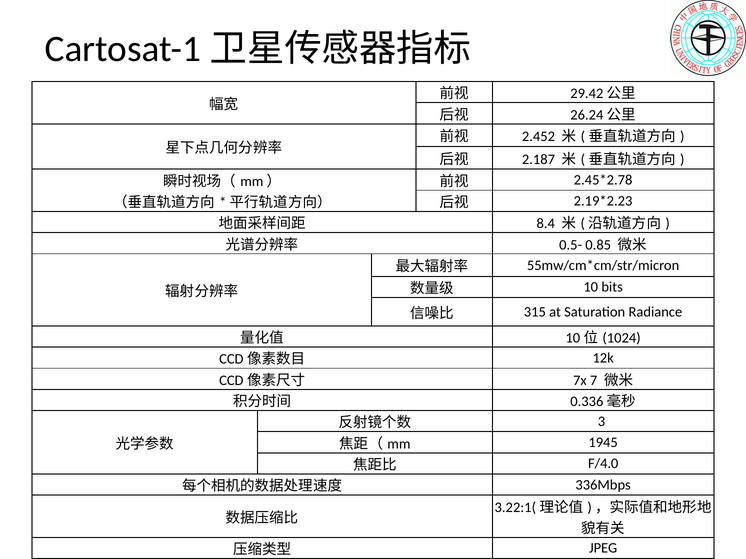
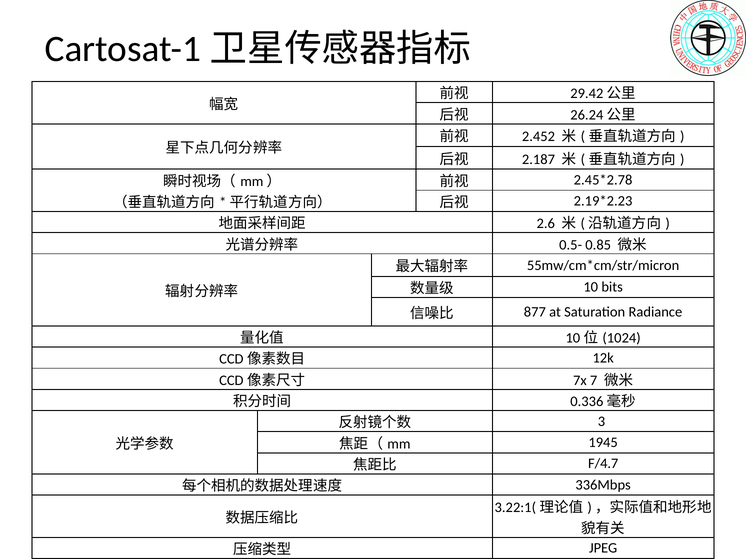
8.4: 8.4 -> 2.6 (546, 224)
315: 315 -> 877 (535, 312)
F/4.0: F/4.0 -> F/4.7 (603, 464)
